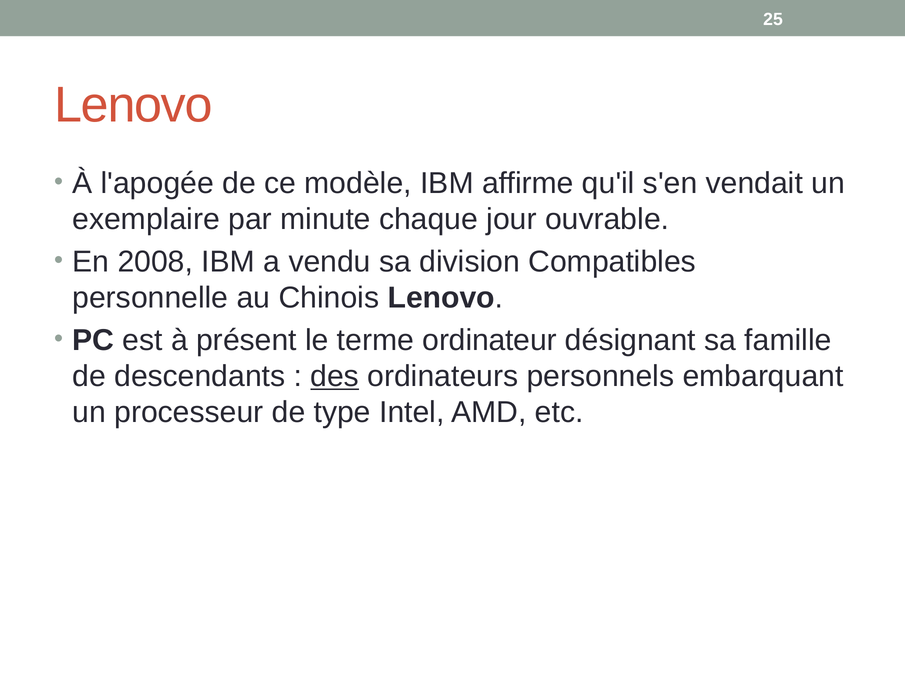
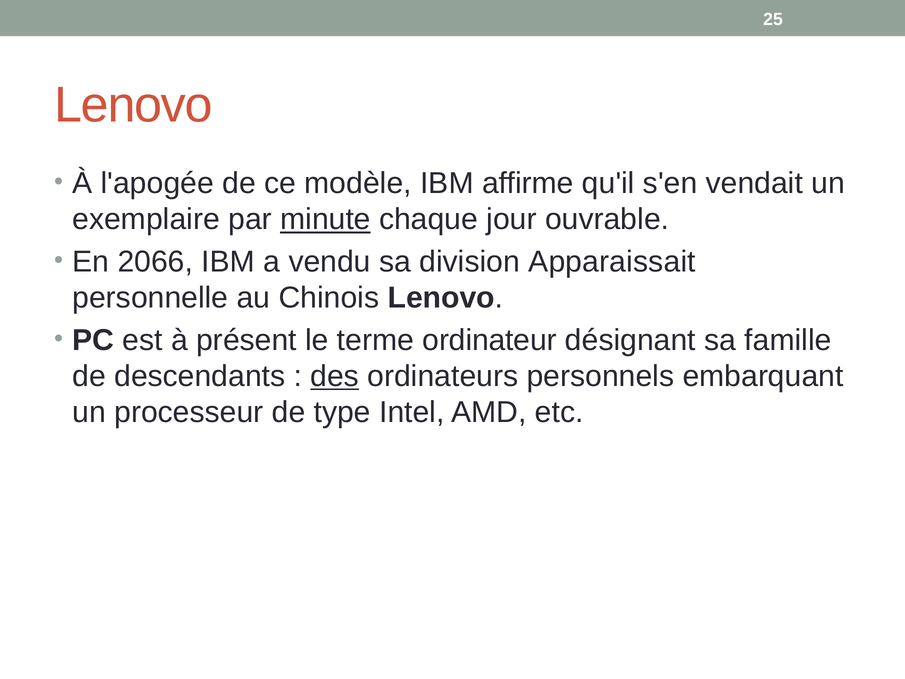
minute underline: none -> present (325, 219)
2008: 2008 -> 2066 (155, 262)
Compatibles: Compatibles -> Apparaissait (612, 262)
